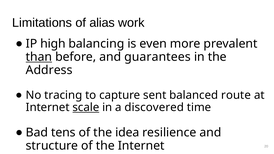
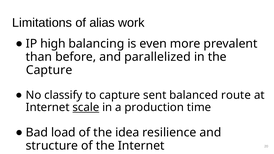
than underline: present -> none (39, 57)
guarantees: guarantees -> parallelized (158, 57)
Address: Address -> Capture (49, 70)
tracing: tracing -> classify (63, 95)
discovered: discovered -> production (154, 108)
tens: tens -> load (63, 133)
